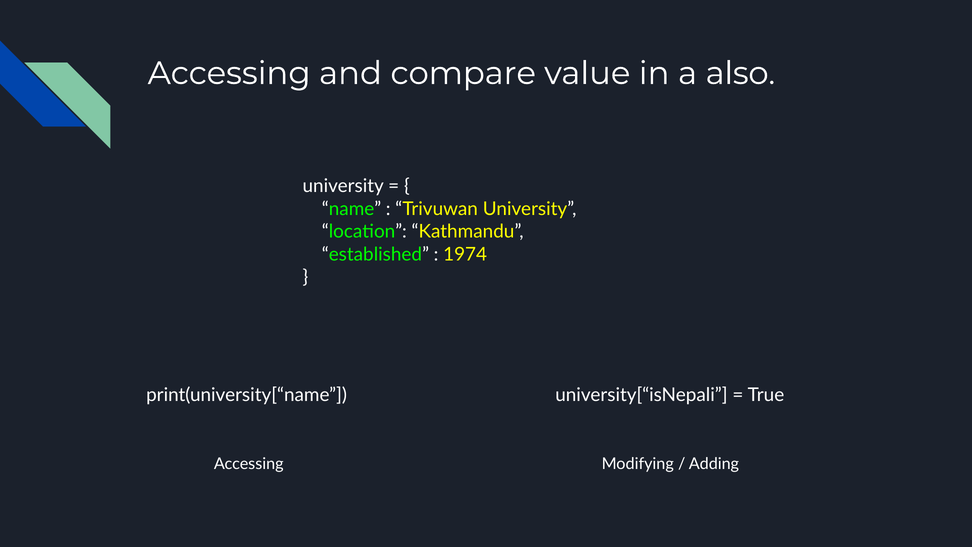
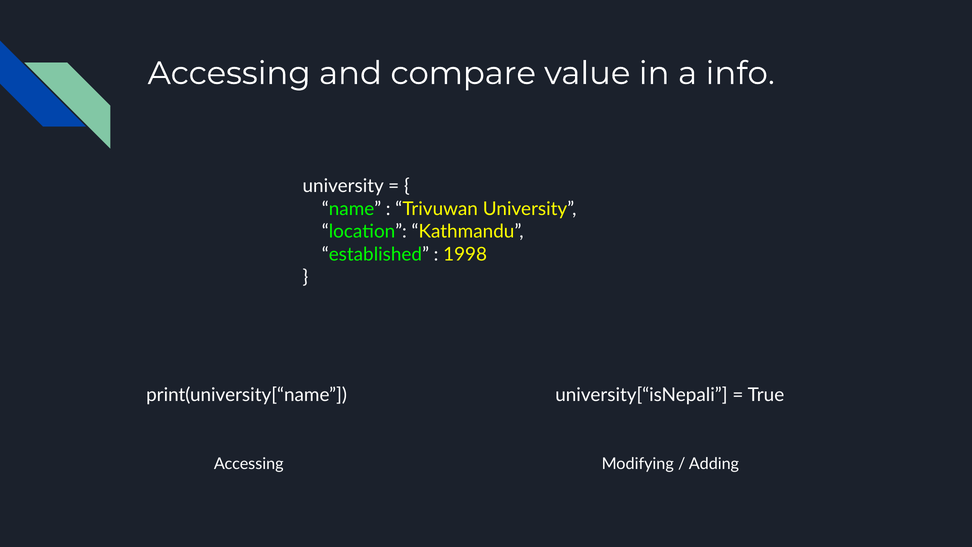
also: also -> info (740, 73)
1974: 1974 -> 1998 (465, 254)
